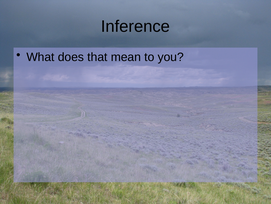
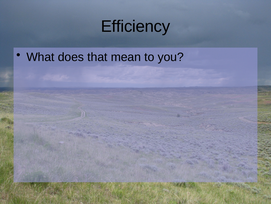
Inference: Inference -> Efficiency (136, 26)
